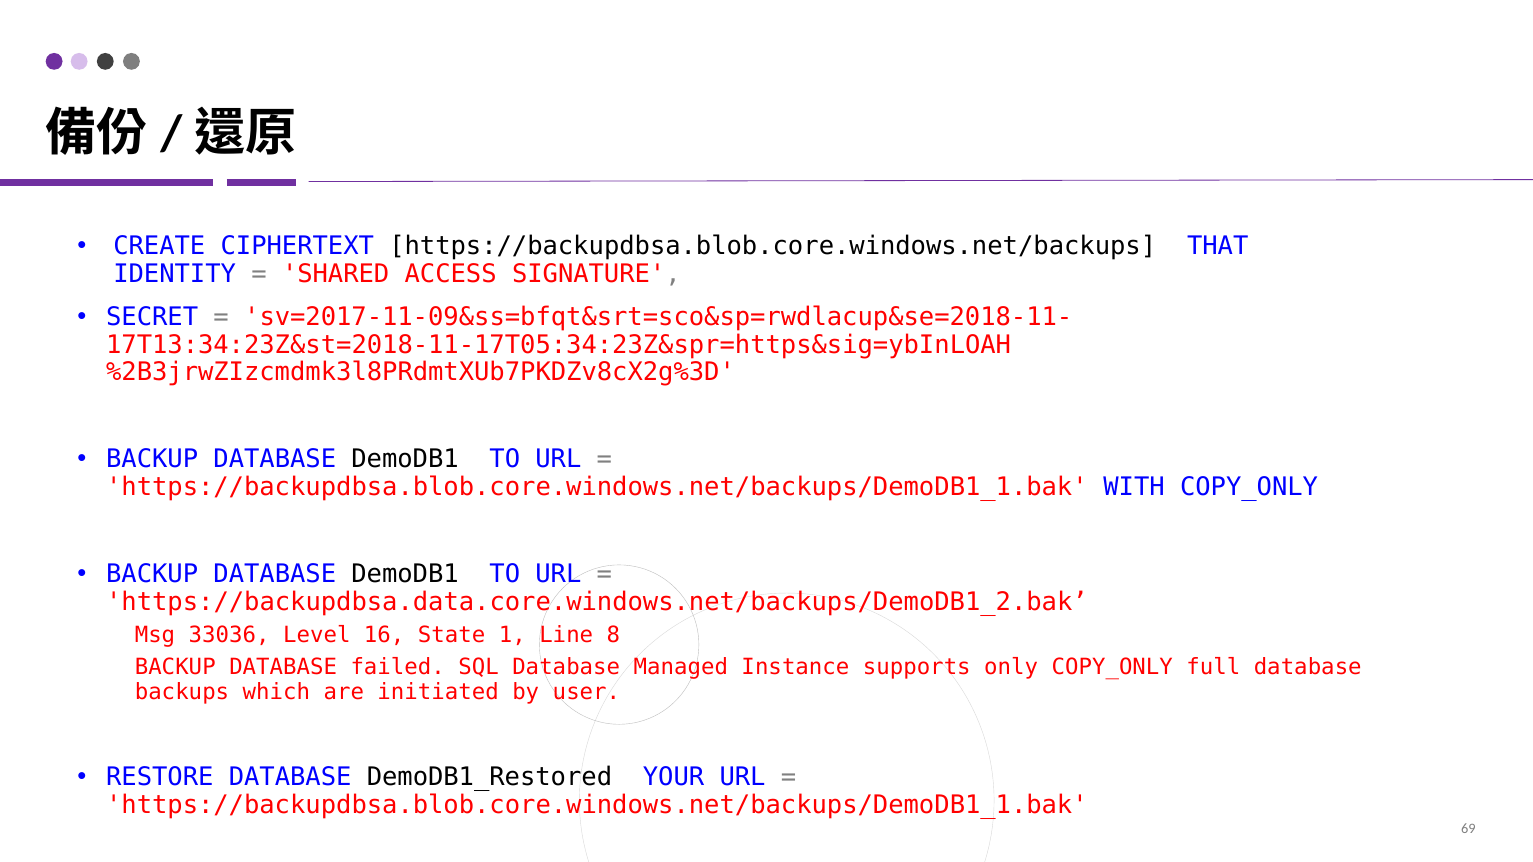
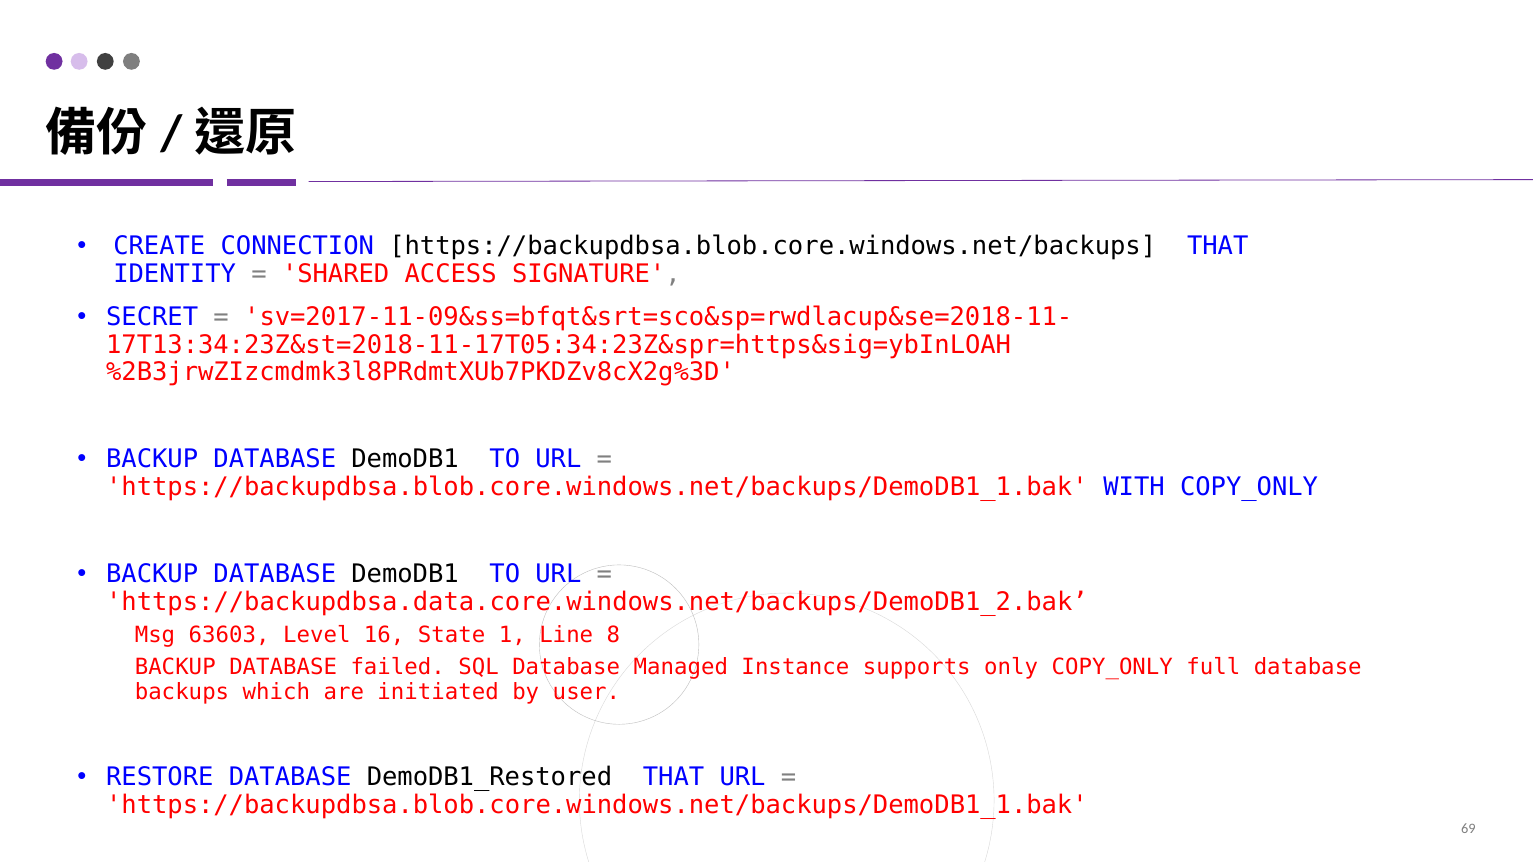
CIPHERTEXT: CIPHERTEXT -> CONNECTION (297, 246)
33036: 33036 -> 63603 (229, 636)
DemoDB1_Restored YOUR: YOUR -> THAT (674, 777)
